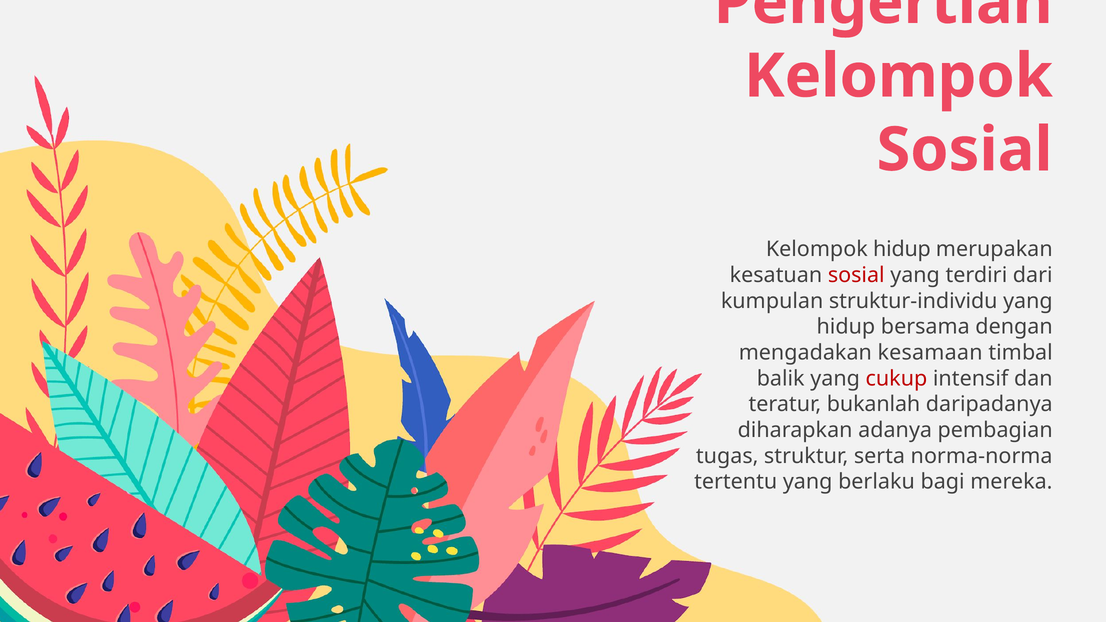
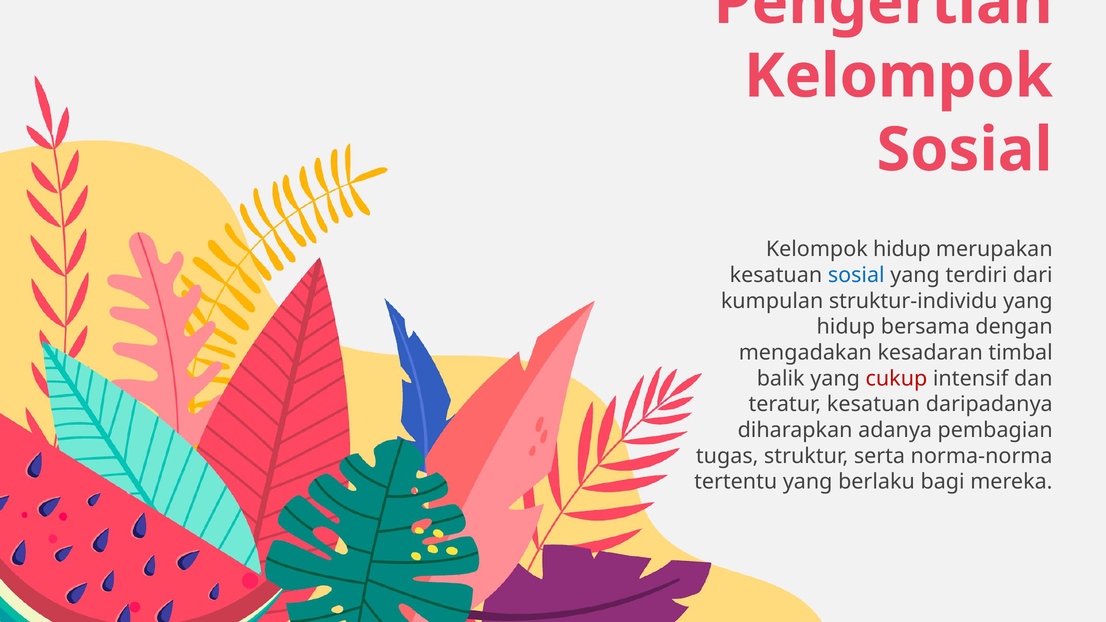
sosial colour: red -> blue (856, 275)
kesamaan: kesamaan -> kesadaran (930, 353)
teratur bukanlah: bukanlah -> kesatuan (873, 404)
